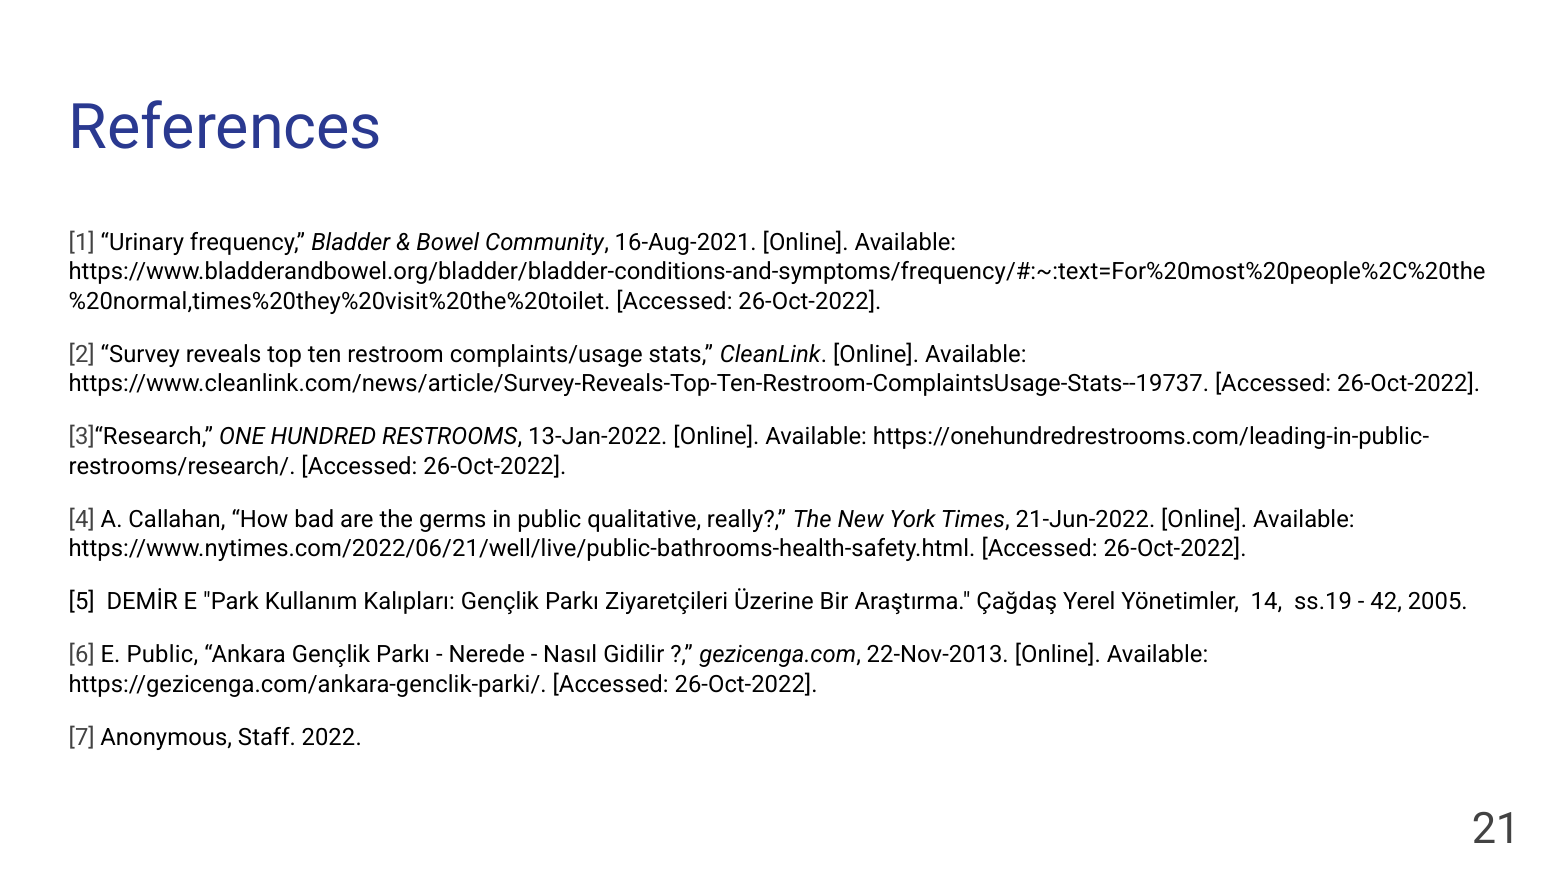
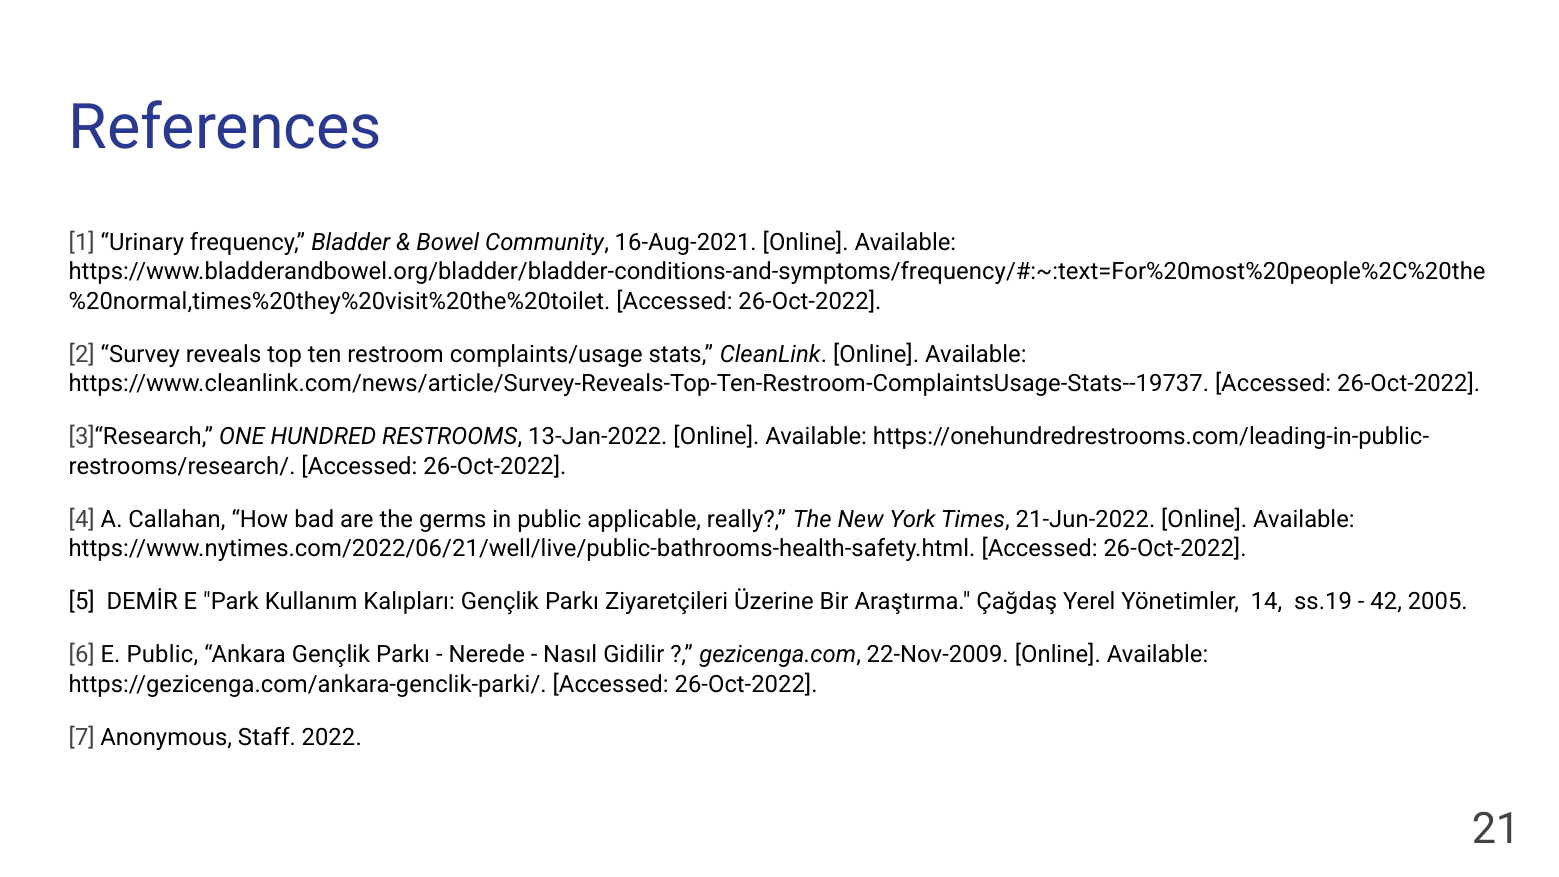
qualitative: qualitative -> applicable (644, 519)
22-Nov-2013: 22-Nov-2013 -> 22-Nov-2009 (938, 655)
